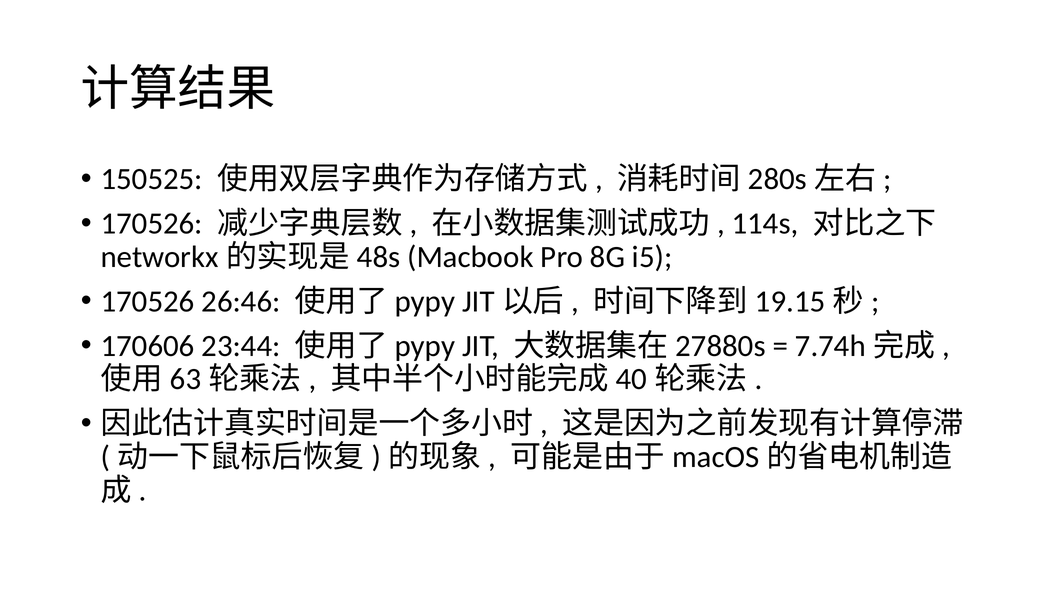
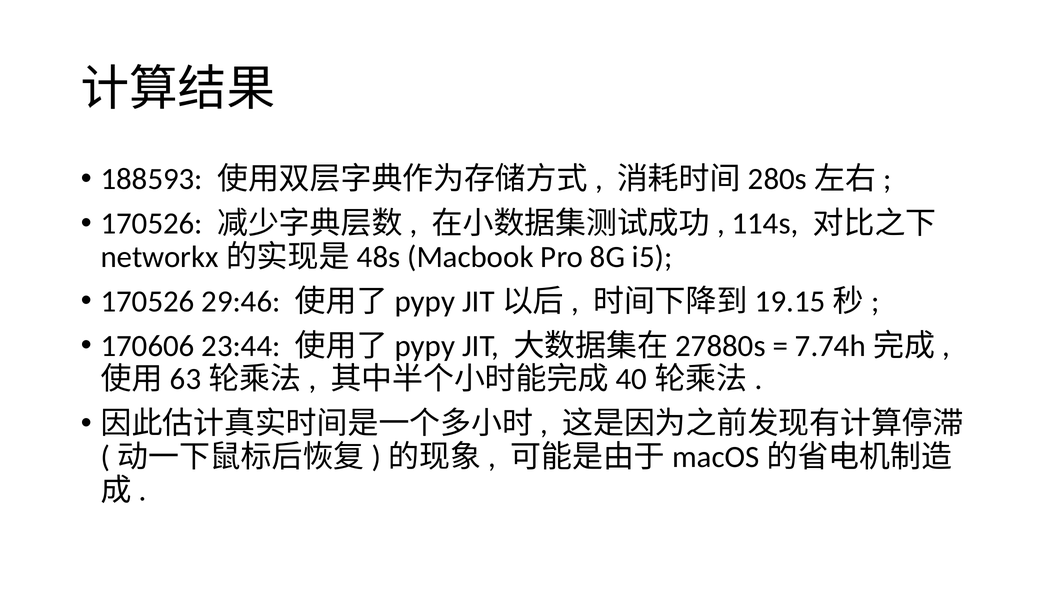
150525: 150525 -> 188593 (152, 179)
26:46: 26:46 -> 29:46 (241, 302)
